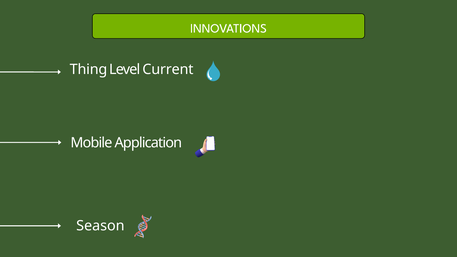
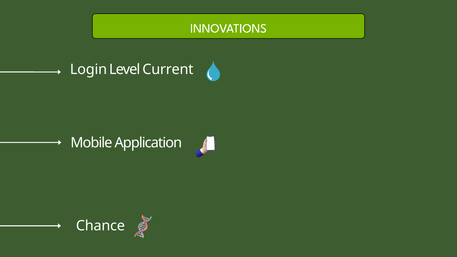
Thing: Thing -> Login (88, 69)
Season: Season -> Chance (100, 226)
